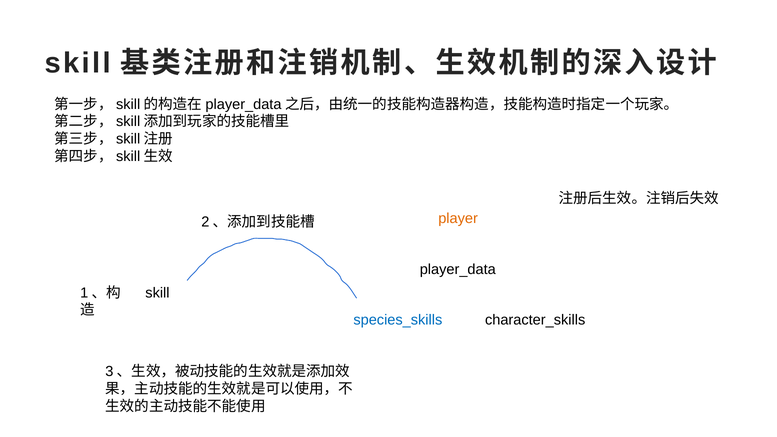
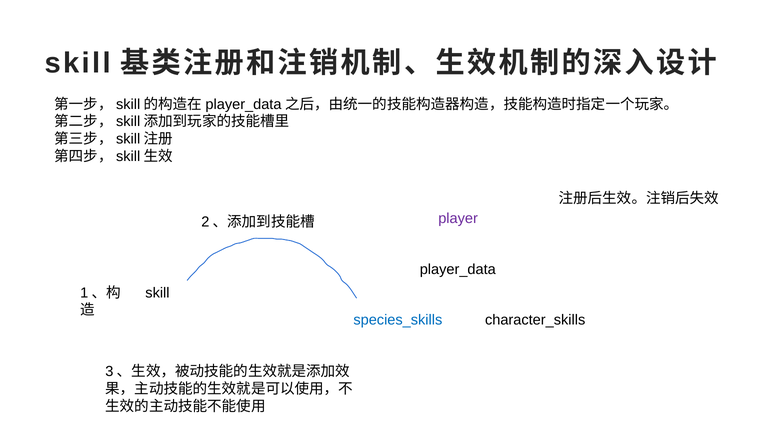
player colour: orange -> purple (458, 219)
